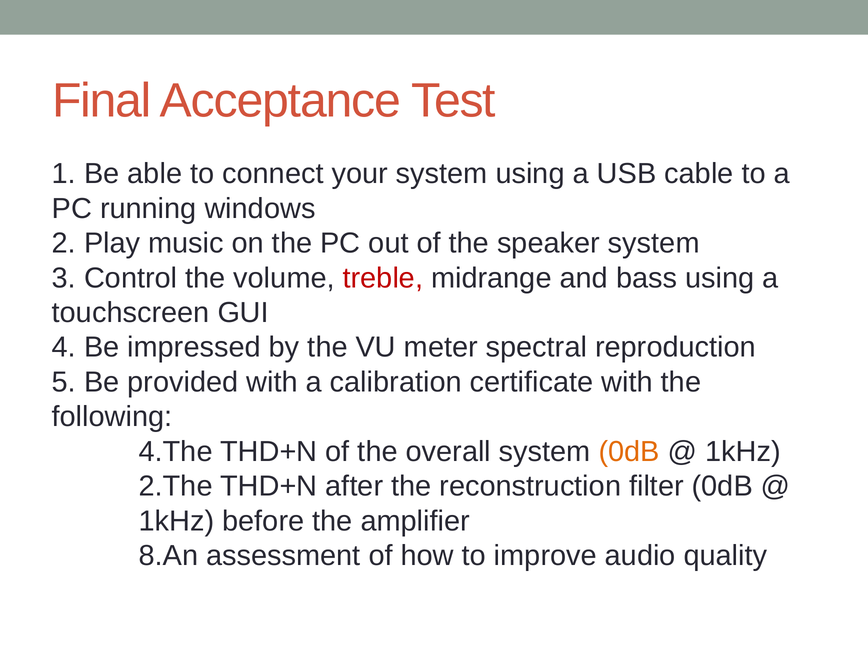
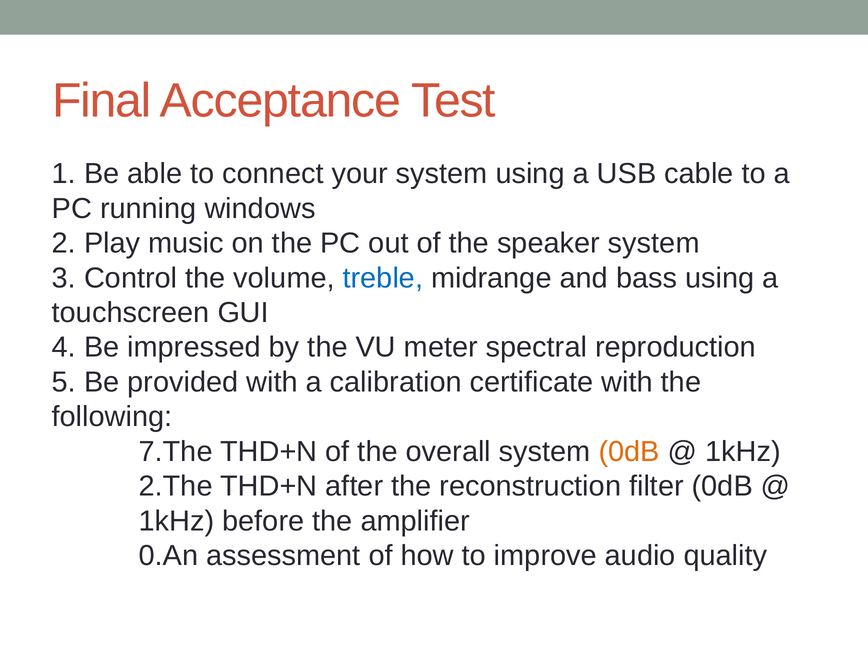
treble colour: red -> blue (383, 278)
4.The: 4.The -> 7.The (176, 452)
8.An: 8.An -> 0.An (168, 556)
